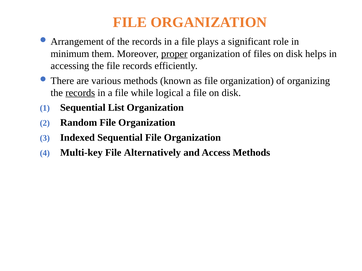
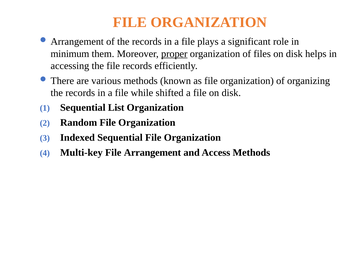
records underline: present -> none (80, 93)
logical: logical -> shifted (170, 93)
File Alternatively: Alternatively -> Arrangement (152, 153)
